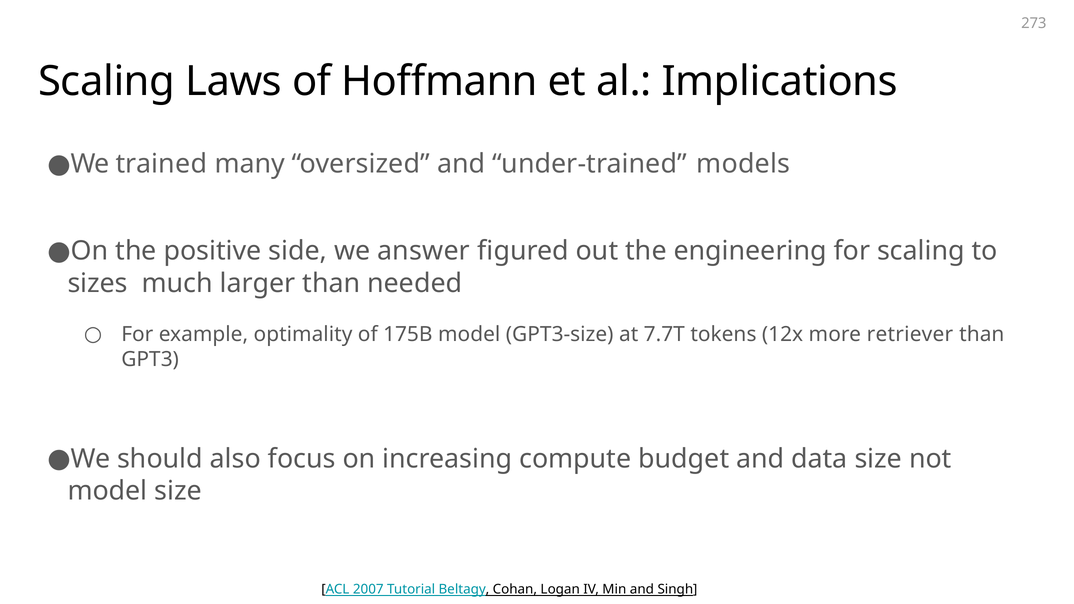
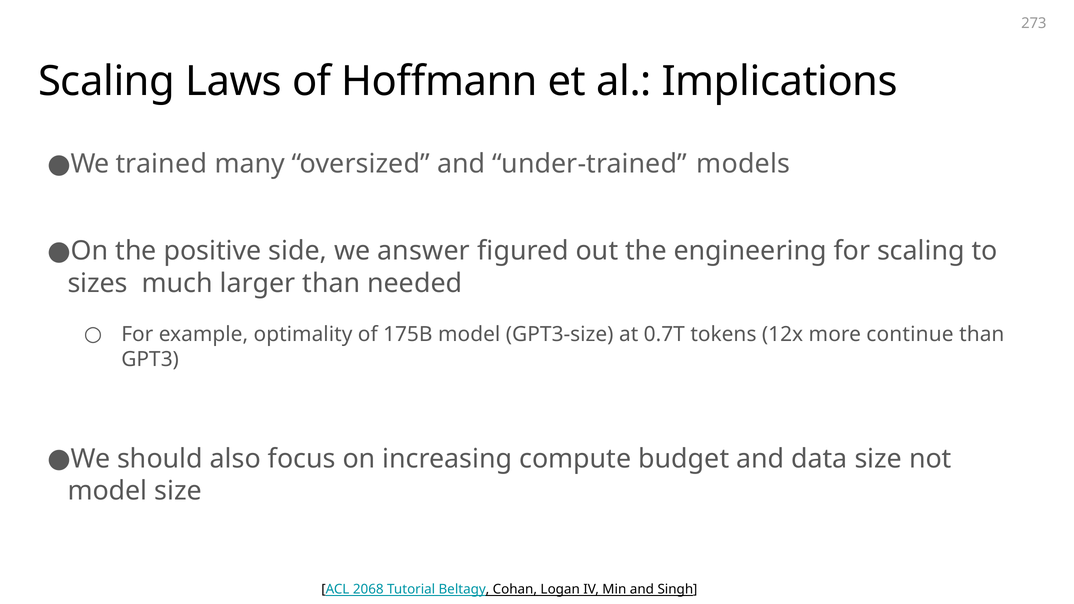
7.7T: 7.7T -> 0.7T (664, 334)
retriever: retriever -> continue (910, 334)
2007: 2007 -> 2068 (368, 590)
